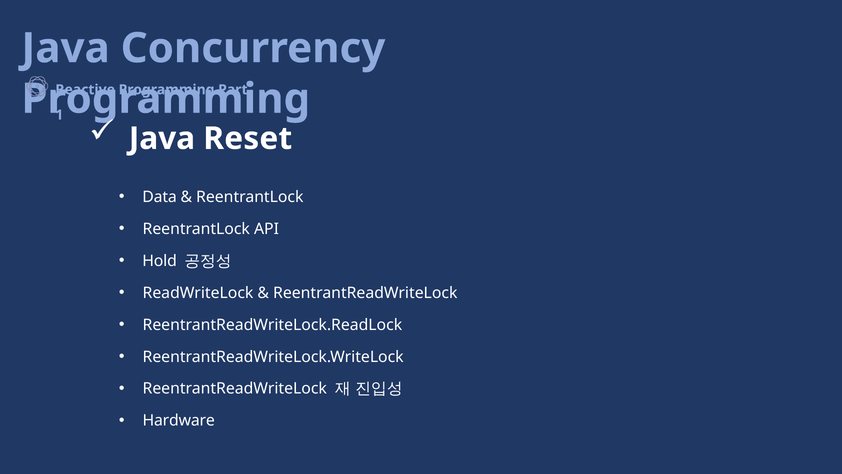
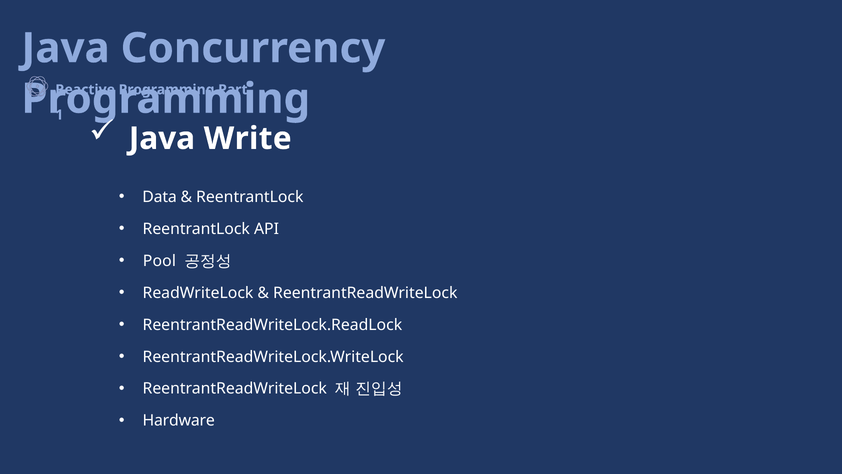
Reset: Reset -> Write (248, 138)
Hold: Hold -> Pool (159, 261)
